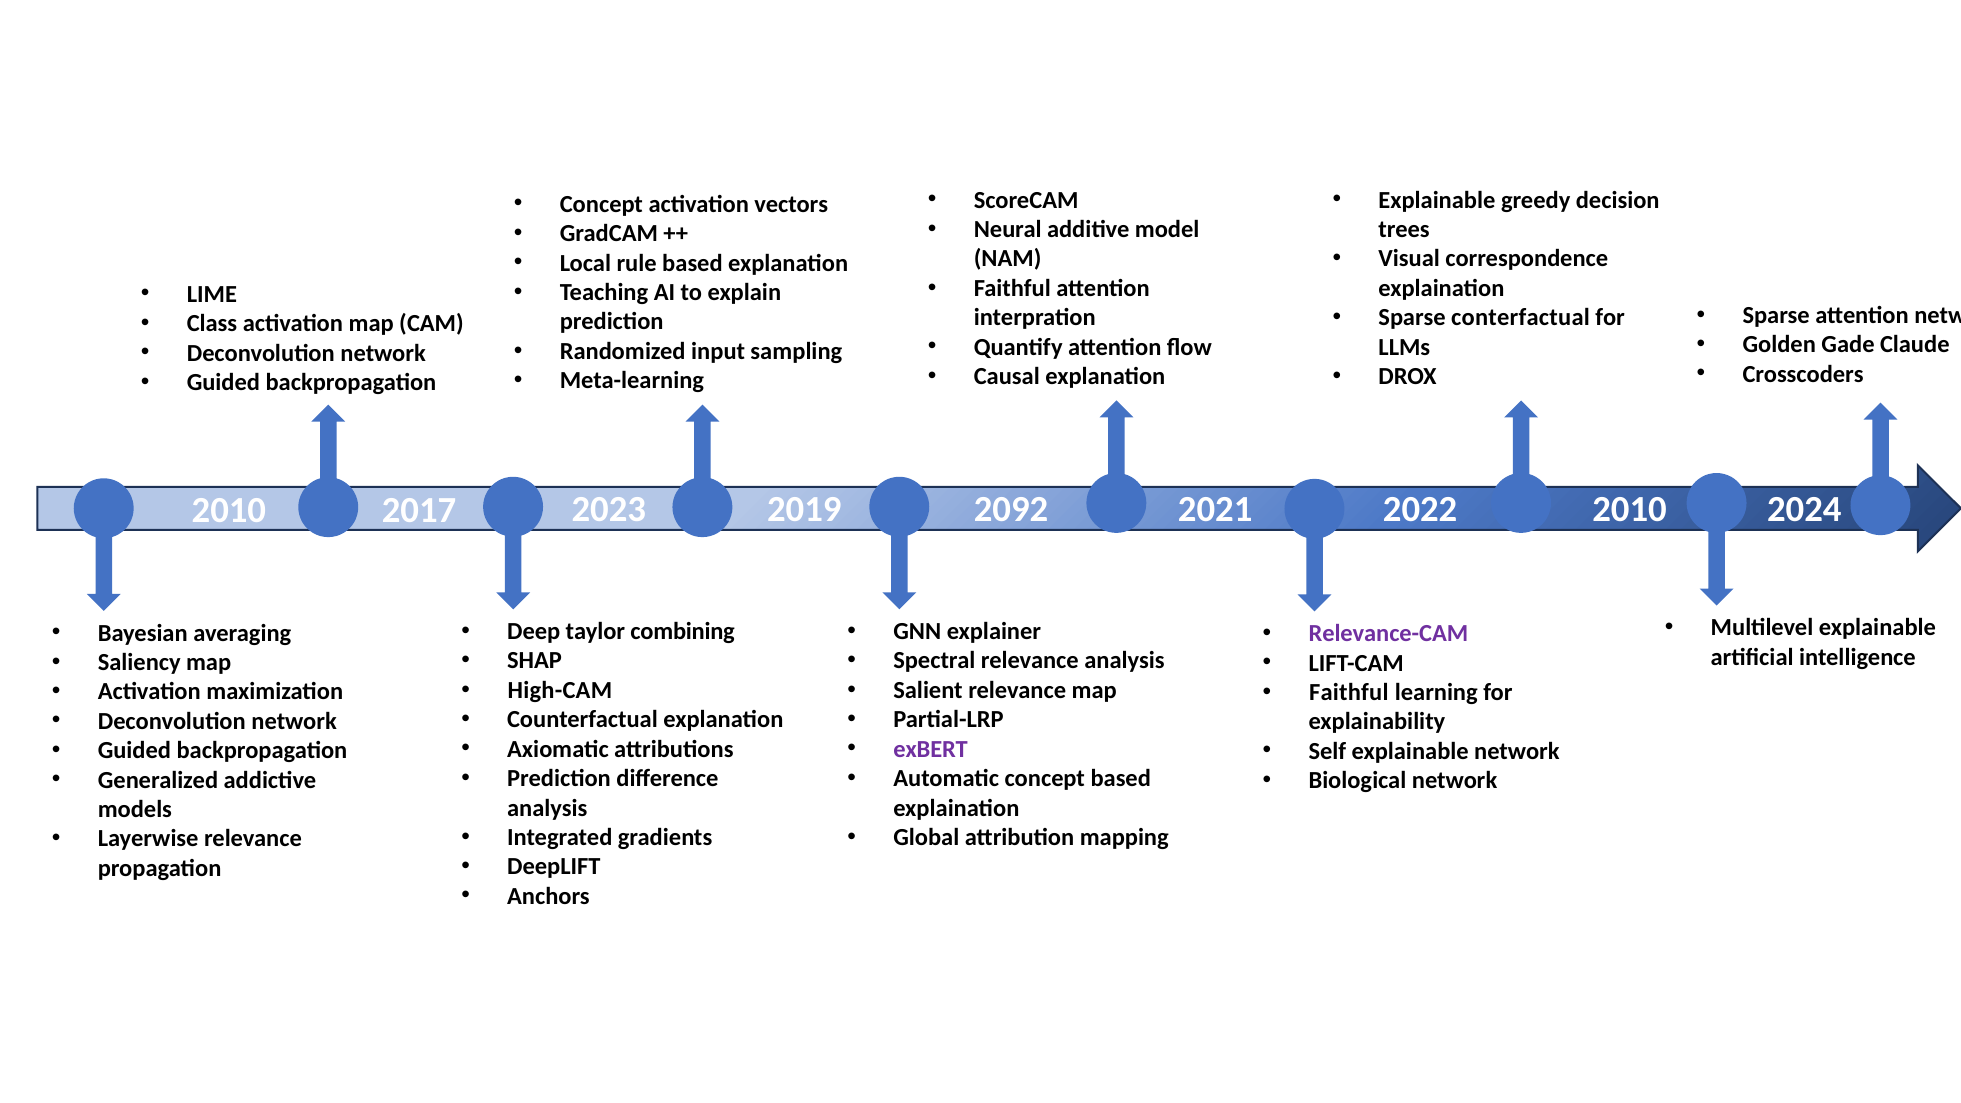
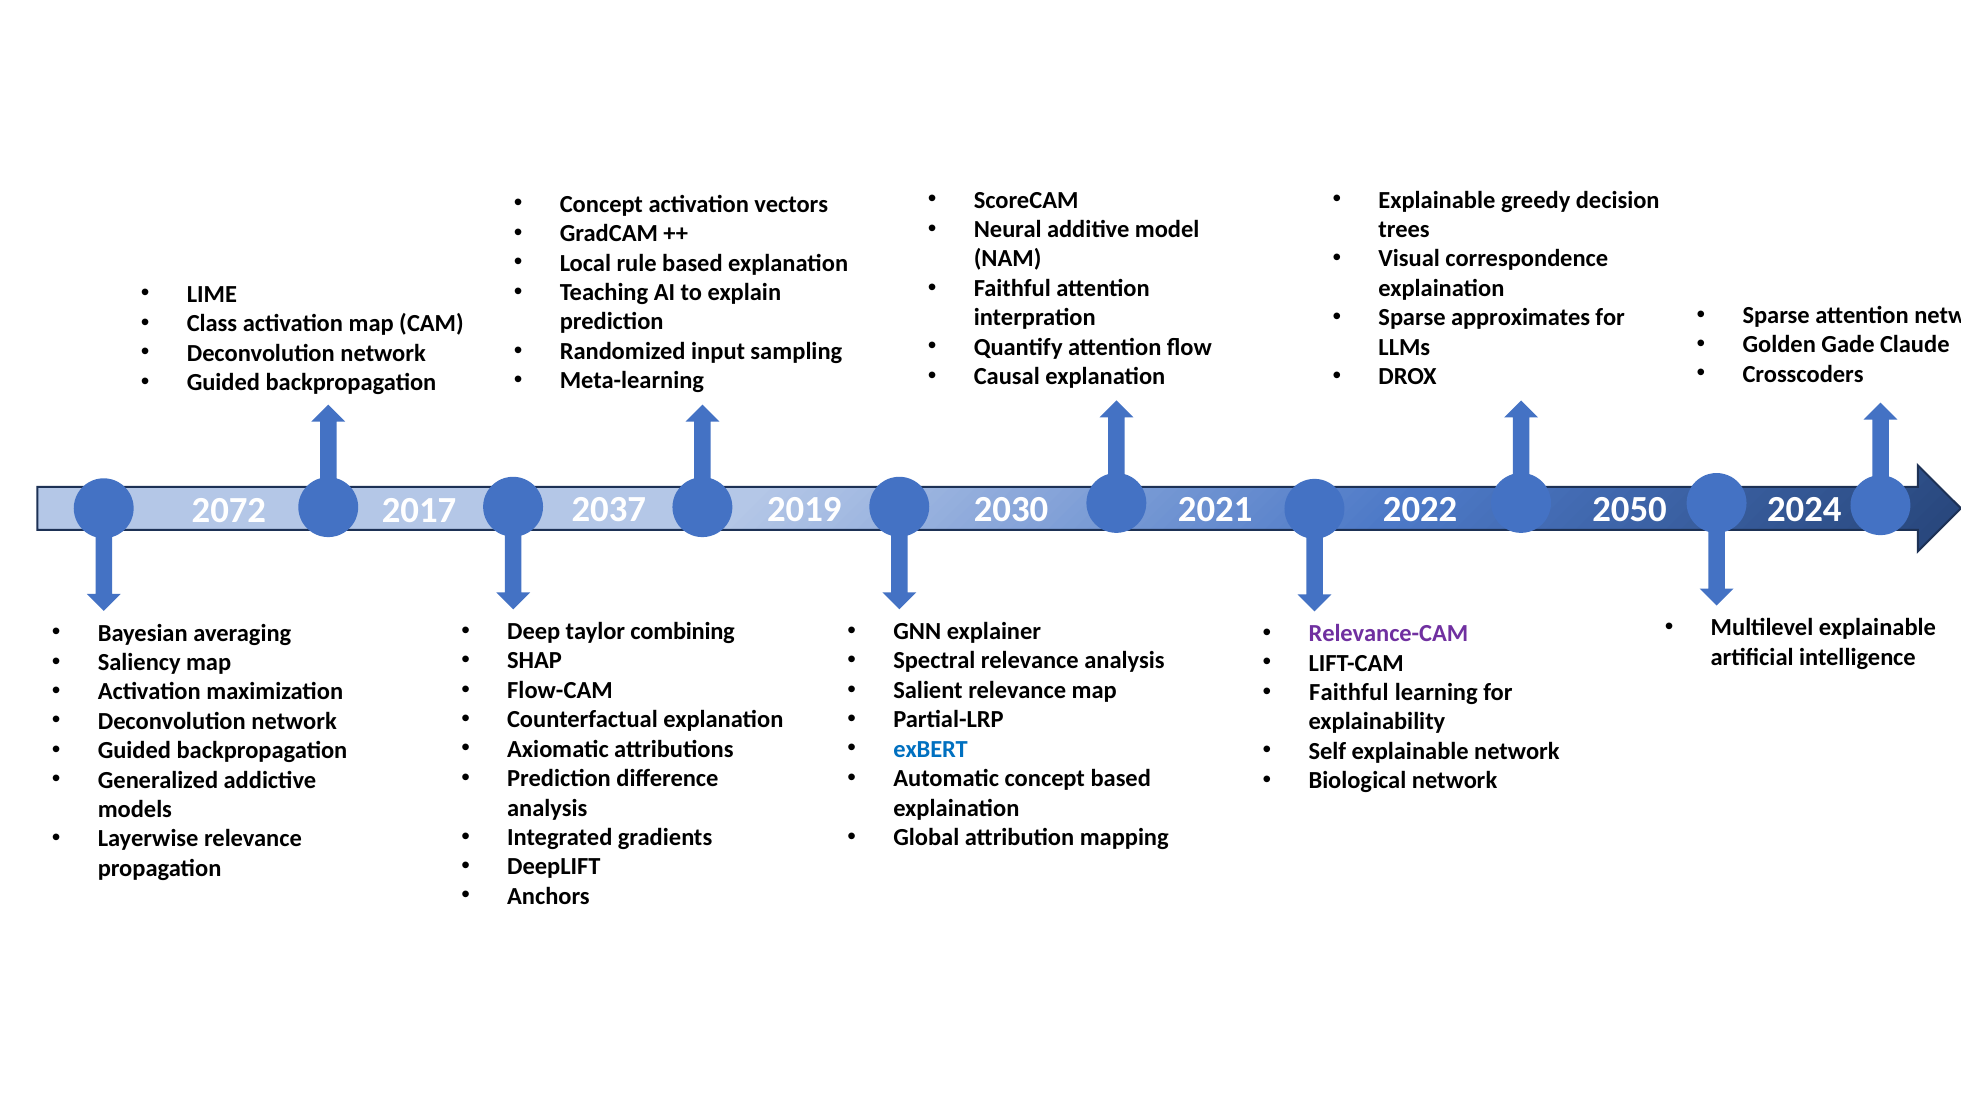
conterfactual: conterfactual -> approximates (1521, 318)
2010: 2010 -> 2072 (229, 510)
2023: 2023 -> 2037 (609, 510)
2092: 2092 -> 2030 (1011, 510)
2022 2010: 2010 -> 2050 (1630, 510)
High-CAM: High-CAM -> Flow-CAM (560, 690)
exBERT colour: purple -> blue (931, 749)
